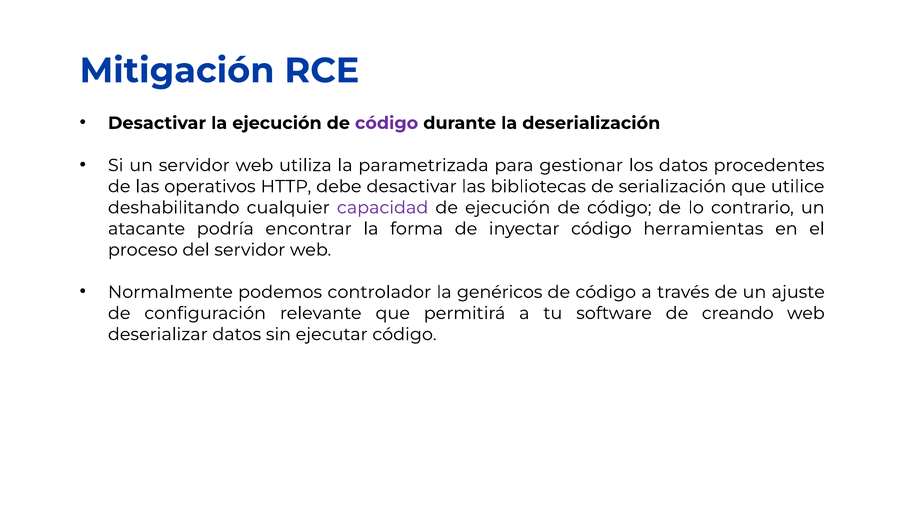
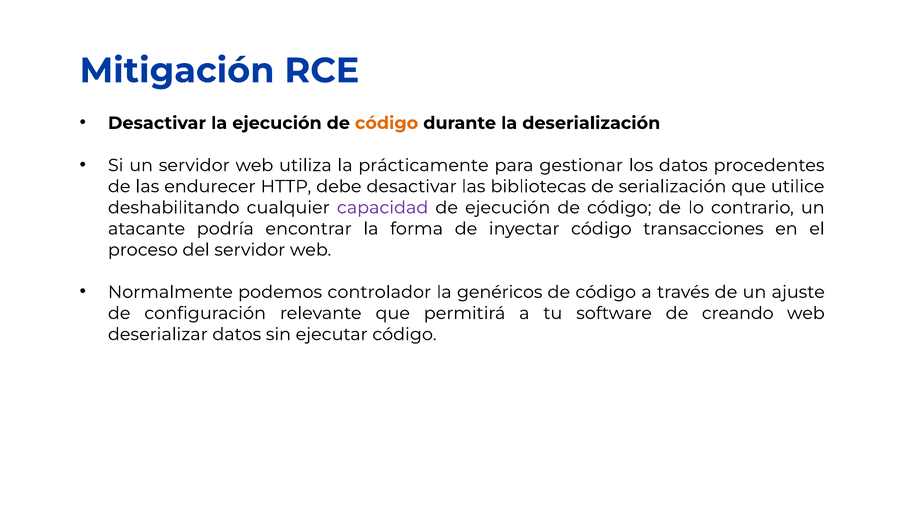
código colour: purple -> orange (387, 123)
parametrizada: parametrizada -> prácticamente (423, 165)
operativos: operativos -> endurecer (210, 186)
herramientas: herramientas -> transacciones (703, 229)
